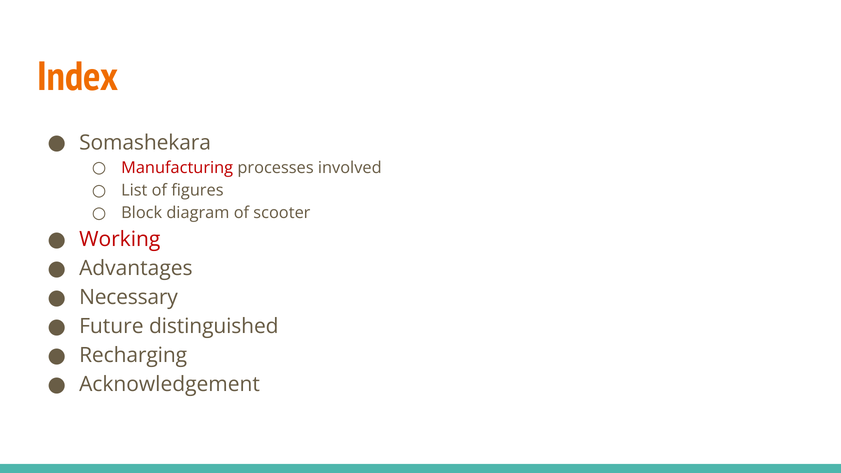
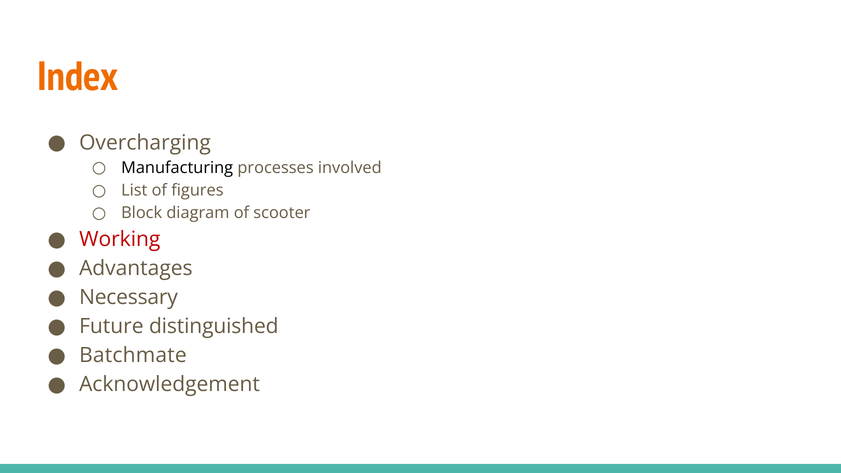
Somashekara: Somashekara -> Overcharging (145, 143)
Manufacturing colour: red -> black (177, 168)
Recharging: Recharging -> Batchmate (133, 356)
